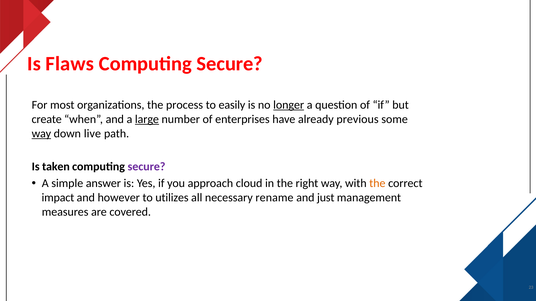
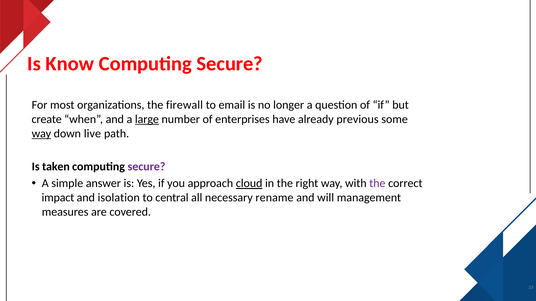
Flaws: Flaws -> Know (70, 64)
process: process -> firewall (184, 105)
easily: easily -> email (232, 105)
longer underline: present -> none (289, 105)
cloud underline: none -> present (249, 184)
the colour: orange -> purple (377, 184)
however: however -> isolation (119, 198)
utilizes: utilizes -> central (172, 198)
just: just -> will (326, 198)
